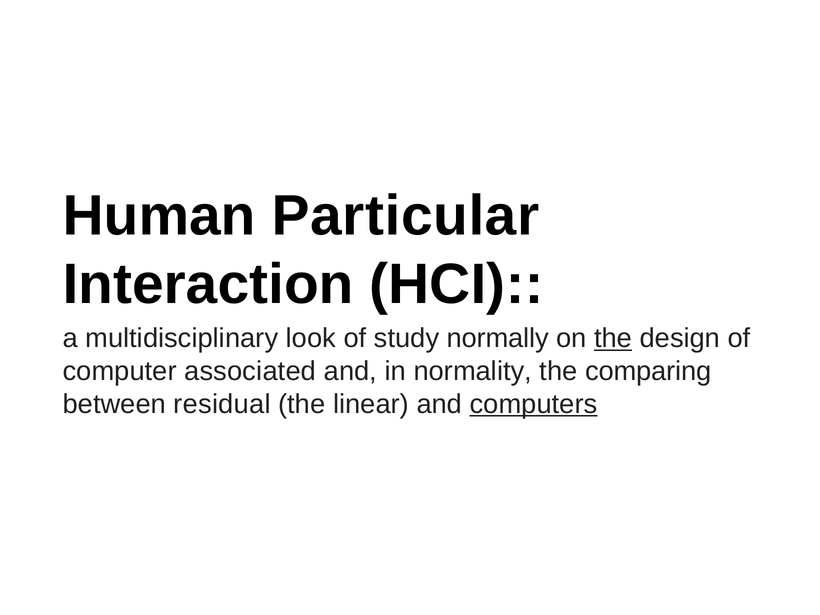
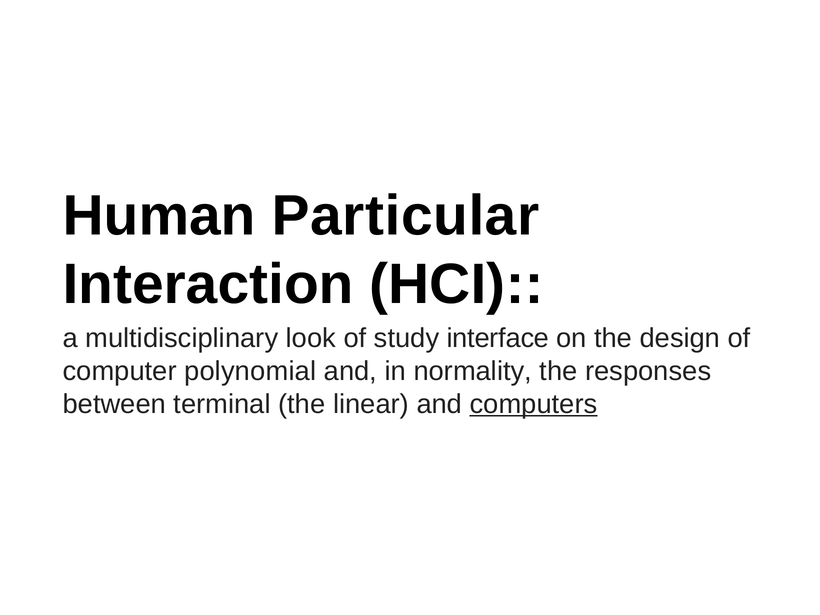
normally: normally -> interface (498, 338)
the underline: present -> none (613, 338)
associated: associated -> polynomial (250, 371)
comparing: comparing -> responses (648, 371)
residual: residual -> terminal (222, 404)
